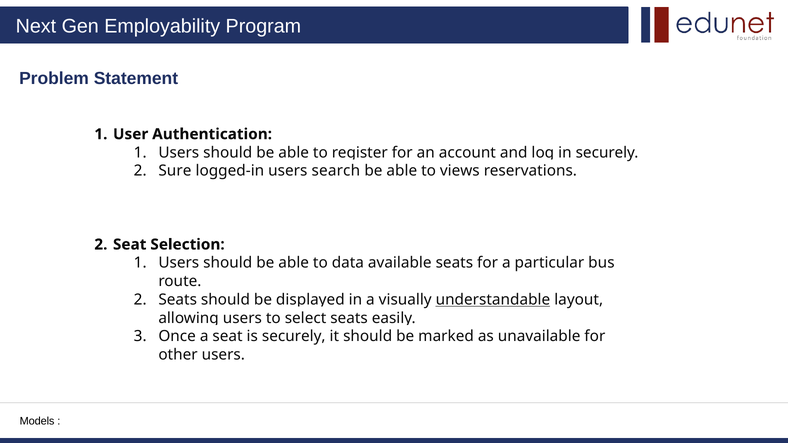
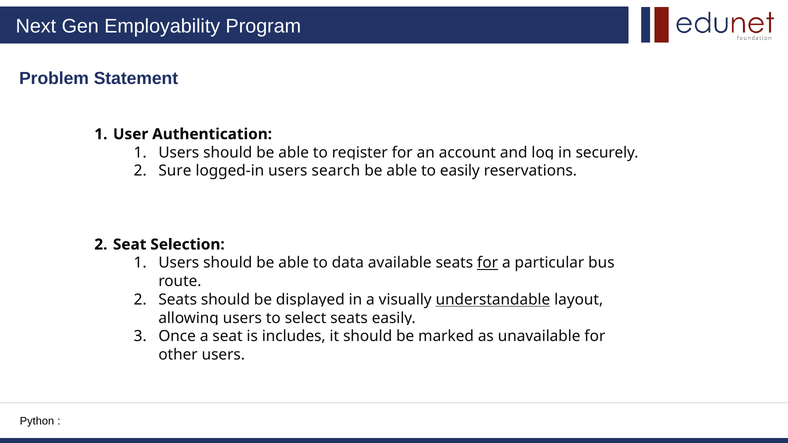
to views: views -> easily (460, 171)
for underline: none -> present (488, 263)
is securely: securely -> includes (294, 337)
Models: Models -> Python (37, 421)
